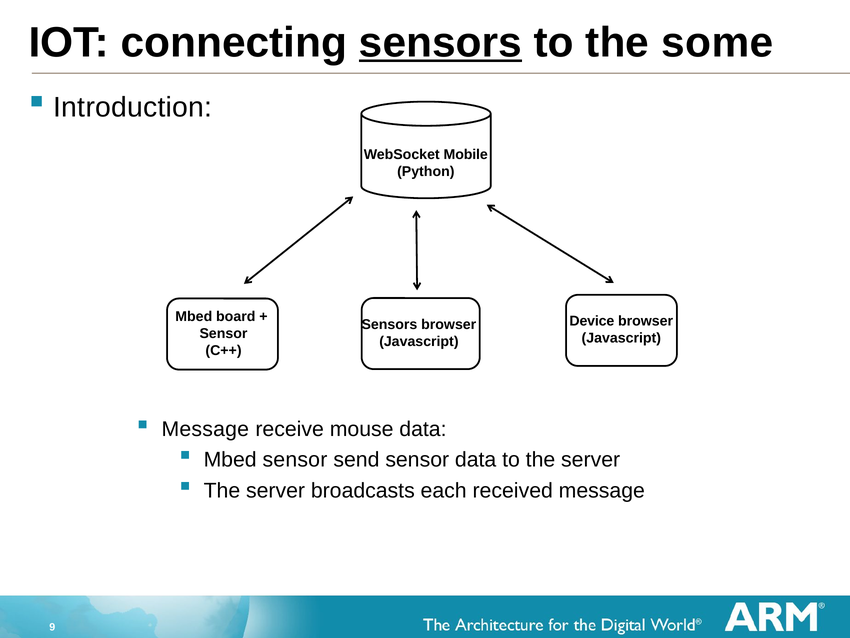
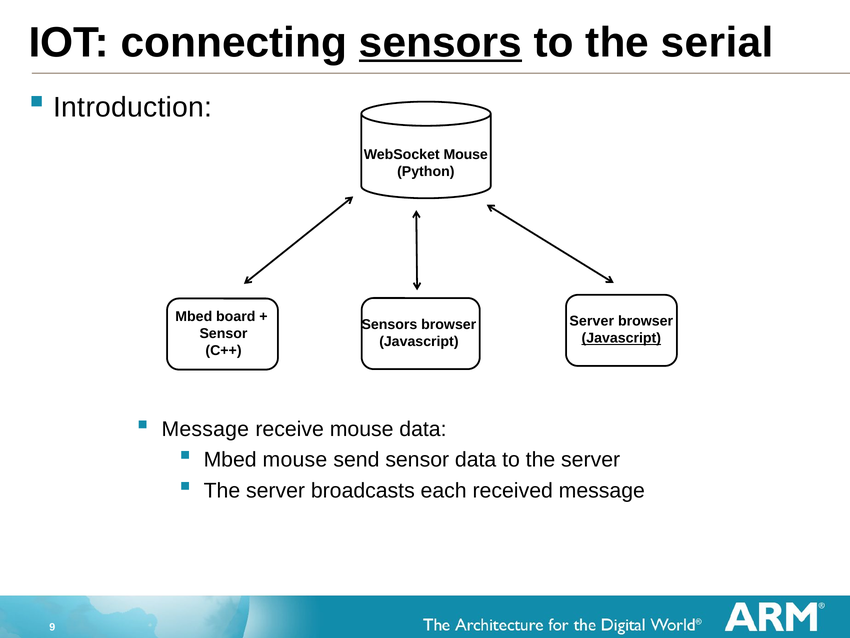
some: some -> serial (717, 43)
WebSocket Mobile: Mobile -> Mouse (466, 154)
Device: Device -> Server (592, 321)
Javascript underline: none -> present (621, 338)
Mbed sensor: sensor -> mouse (295, 460)
